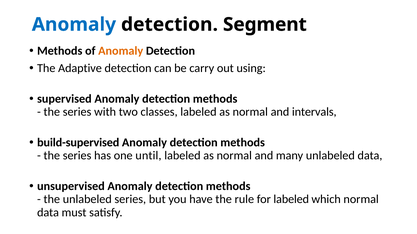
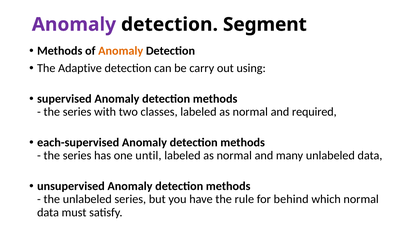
Anomaly colour: blue -> purple (74, 25)
intervals: intervals -> required (314, 112)
build-supervised: build-supervised -> each-supervised (78, 143)
for labeled: labeled -> behind (291, 200)
